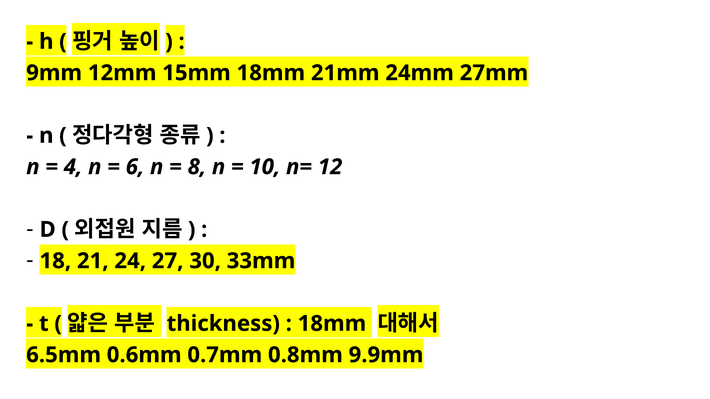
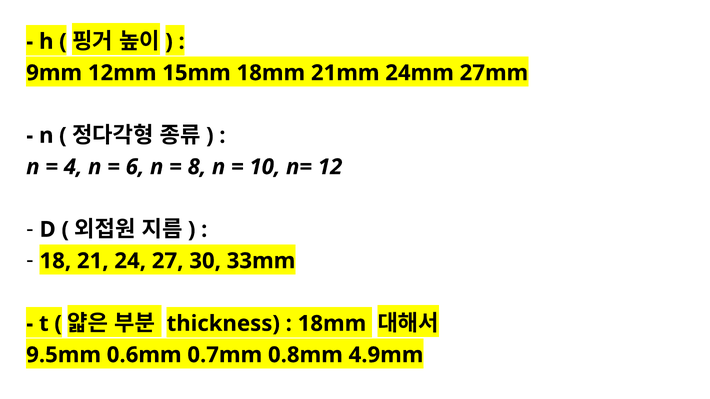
6.5mm: 6.5mm -> 9.5mm (64, 355)
9.9mm: 9.9mm -> 4.9mm (386, 355)
